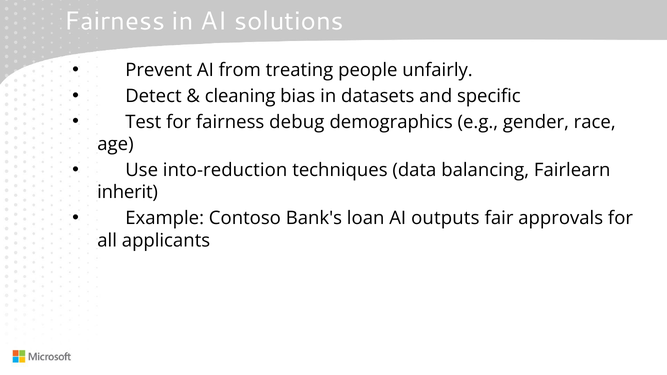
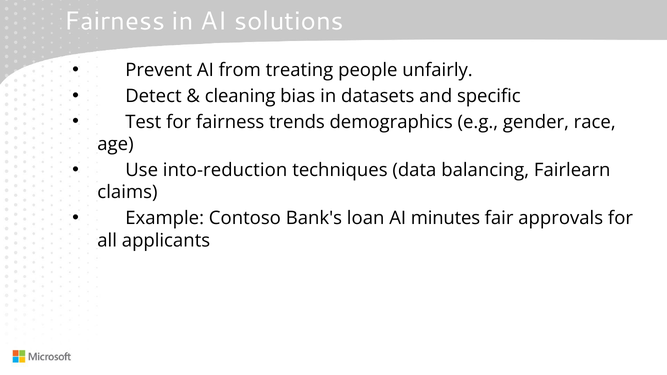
debug: debug -> trends (297, 122)
inherit: inherit -> claims (127, 192)
outputs: outputs -> minutes (445, 218)
